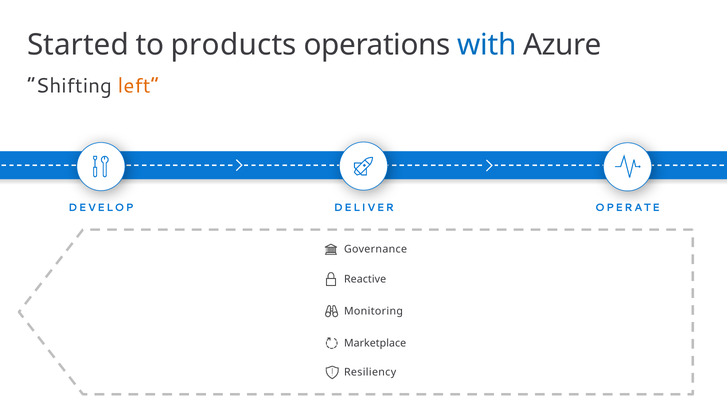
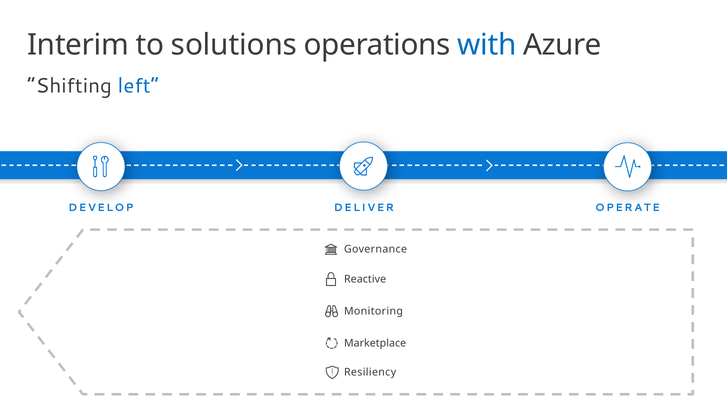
Started: Started -> Interim (78, 45)
products: products -> solutions (234, 45)
left colour: orange -> blue (138, 86)
